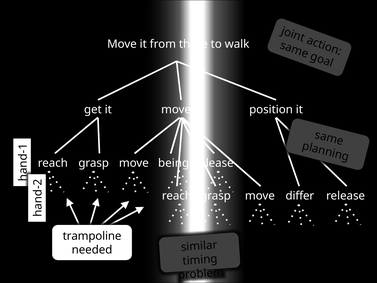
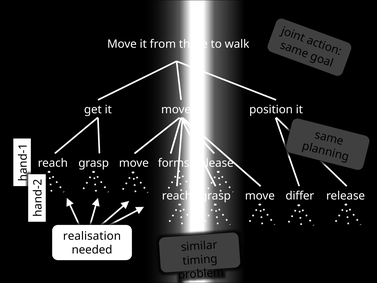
being: being -> forms (174, 163)
trampoline: trampoline -> realisation (92, 236)
